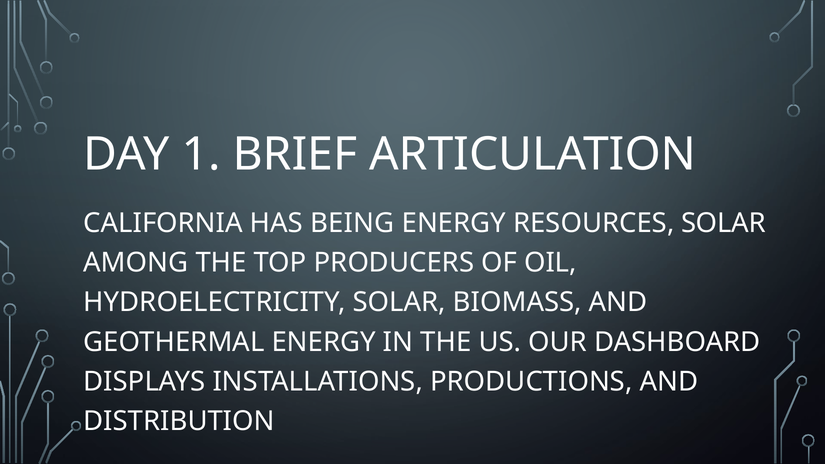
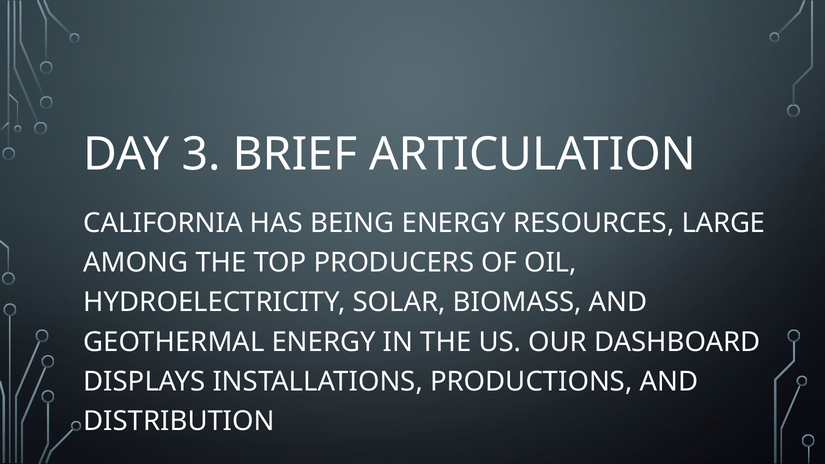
1: 1 -> 3 (201, 154)
RESOURCES SOLAR: SOLAR -> LARGE (723, 223)
